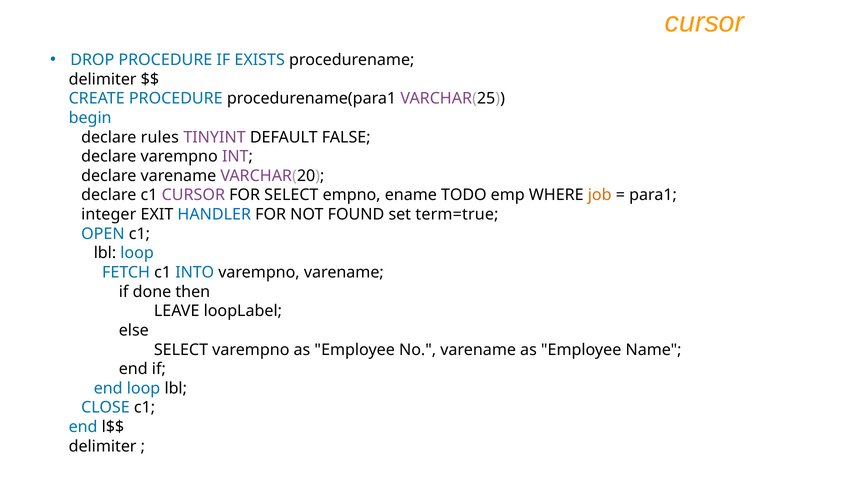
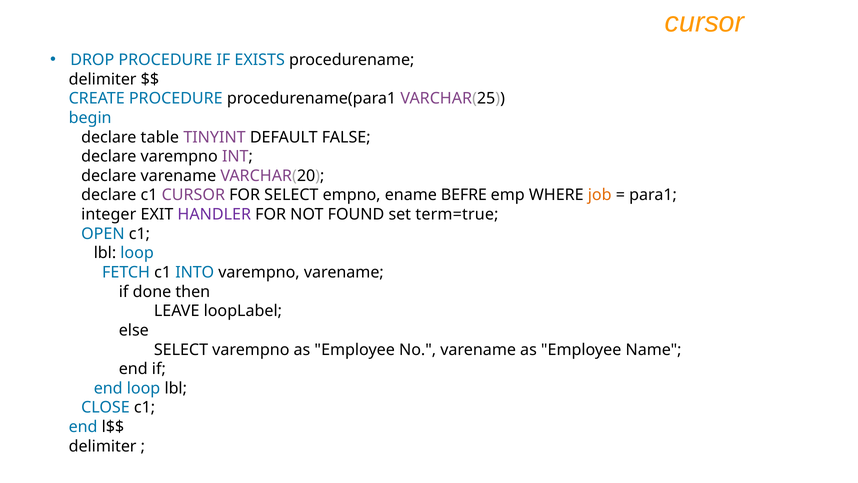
rules: rules -> table (160, 137)
TODO: TODO -> BEFRE (464, 195)
HANDLER colour: blue -> purple (214, 214)
